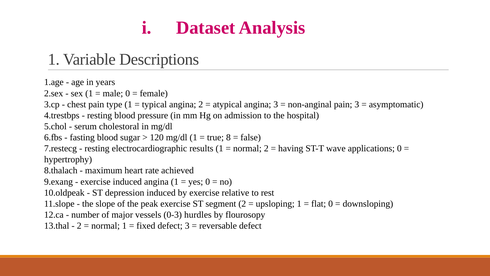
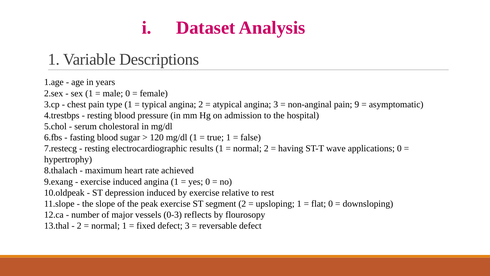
pain 3: 3 -> 9 (357, 104)
true 8: 8 -> 1 (228, 137)
hurdles: hurdles -> reflects (198, 214)
